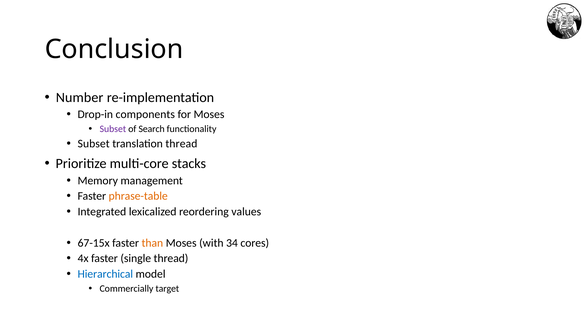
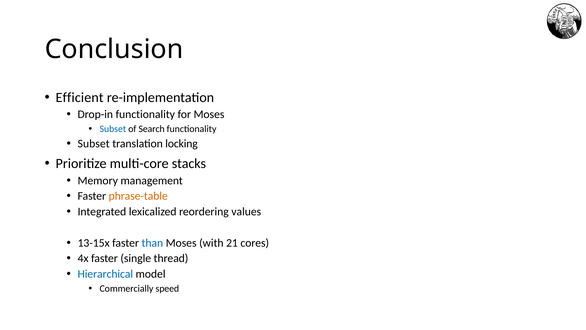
Number: Number -> Efficient (80, 97)
Drop-in components: components -> functionality (145, 114)
Subset colour: purple -> blue (113, 129)
translation thread: thread -> locking (182, 143)
67-15x: 67-15x -> 13-15x (94, 243)
than colour: orange -> blue (152, 243)
34: 34 -> 21 (232, 243)
target: target -> speed (167, 288)
